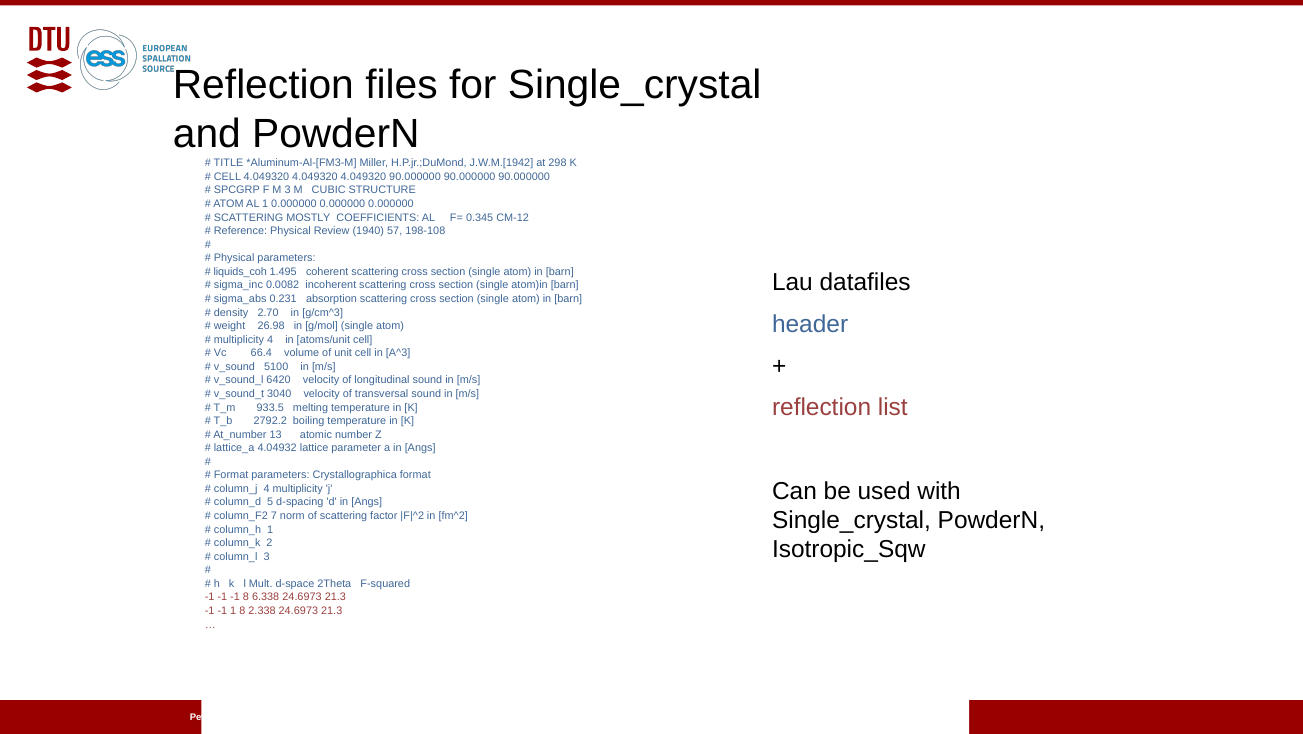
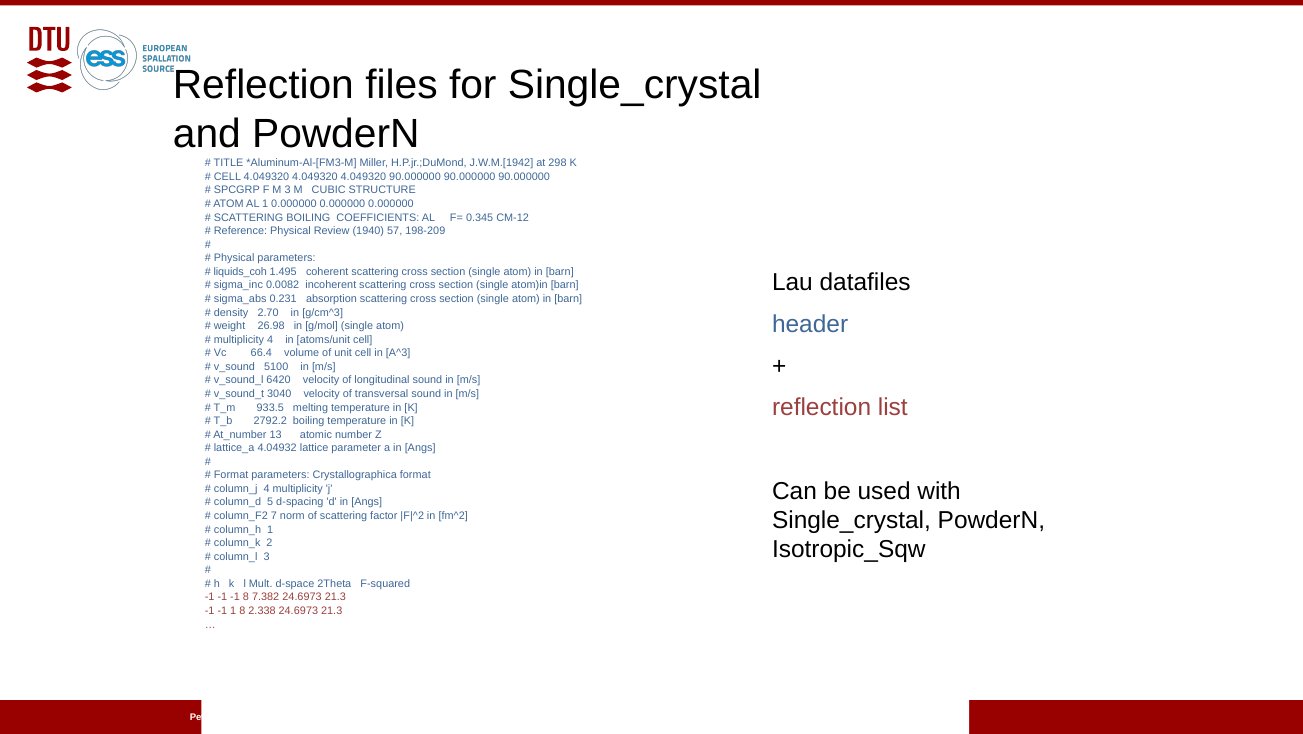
SCATTERING MOSTLY: MOSTLY -> BOILING (308, 217)
198-108: 198-108 -> 198-209 (425, 231)
6.338: 6.338 -> 7.382 (266, 597)
